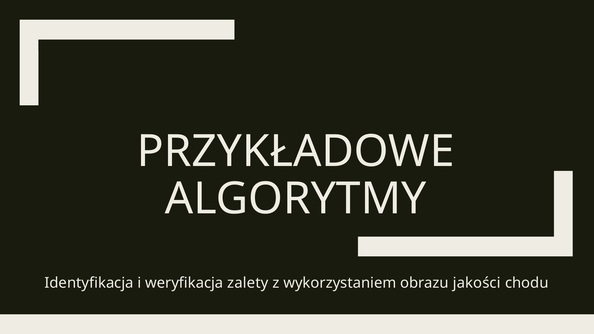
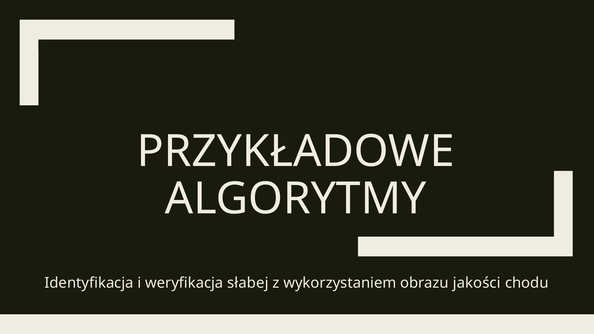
zalety: zalety -> słabej (248, 283)
